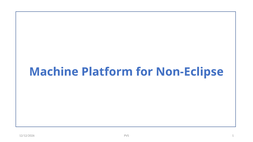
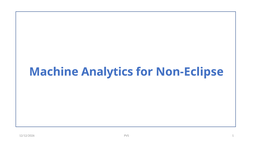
Platform: Platform -> Analytics (107, 72)
